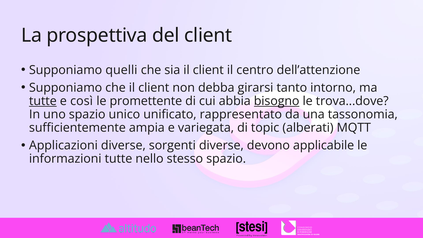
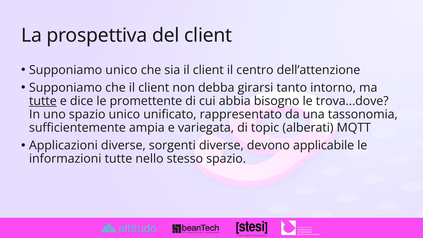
Supponiamo quelli: quelli -> unico (121, 70)
così: così -> dice (82, 101)
bisogno underline: present -> none (277, 101)
